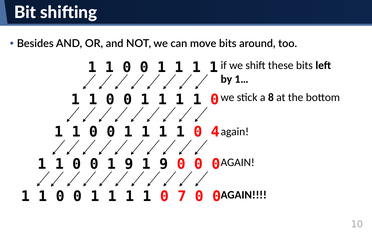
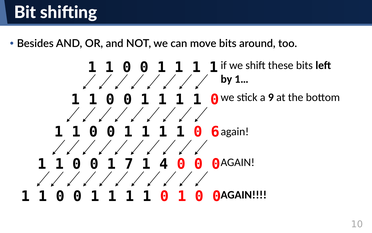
8: 8 -> 9 (271, 97)
4: 4 -> 6 (215, 132)
0 1 9: 9 -> 7 (129, 164)
9: 9 -> 4 (164, 164)
7: 7 -> 1 (182, 196)
